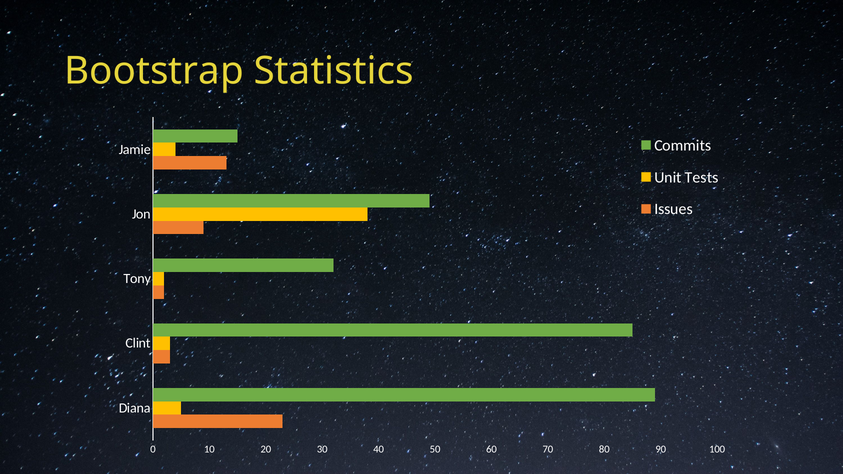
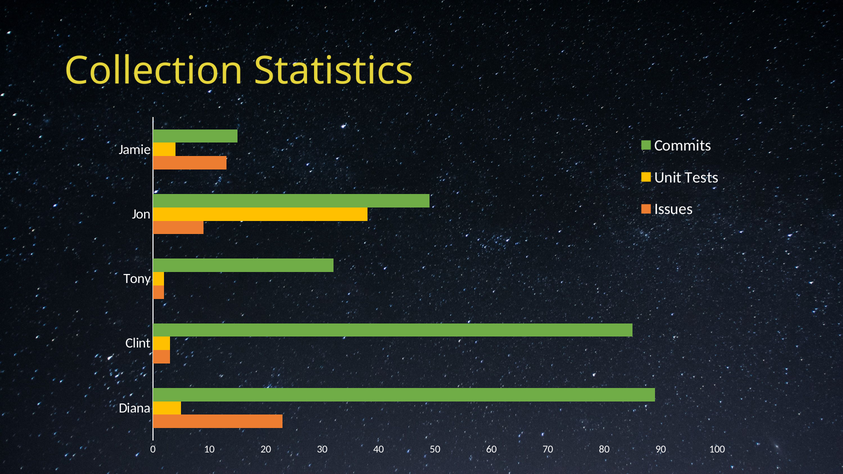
Bootstrap: Bootstrap -> Collection (154, 71)
